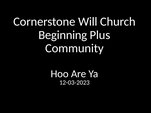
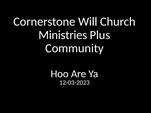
Beginning: Beginning -> Ministries (63, 35)
